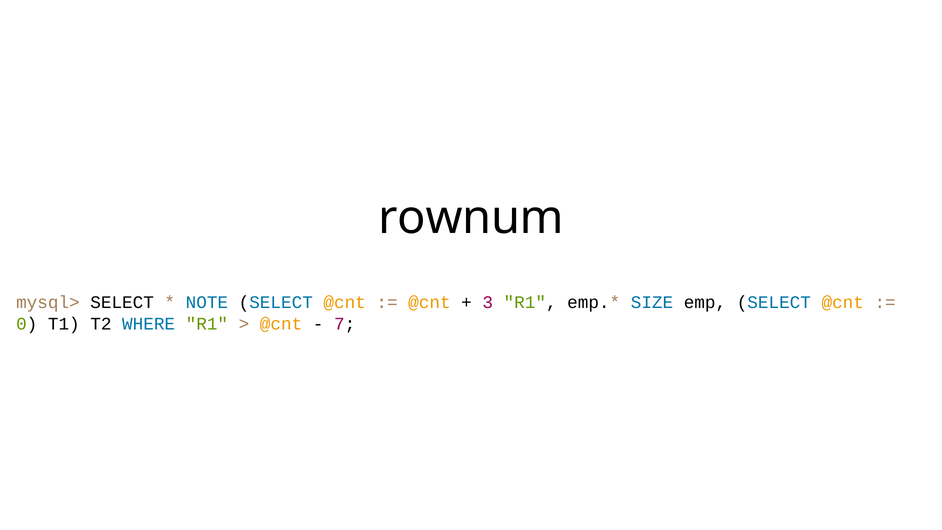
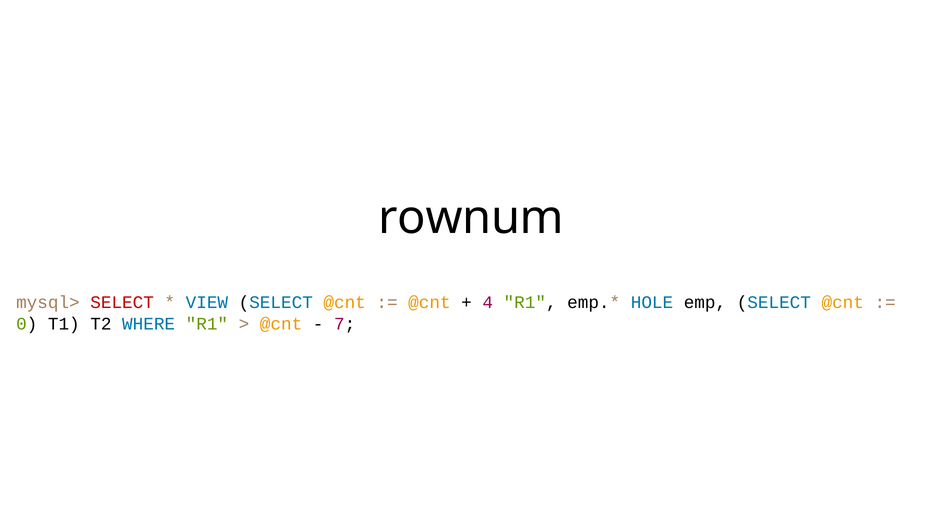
SELECT colour: black -> red (122, 302)
NOTE: NOTE -> VIEW (207, 302)
3: 3 -> 4 (488, 302)
SIZE: SIZE -> HOLE (652, 302)
